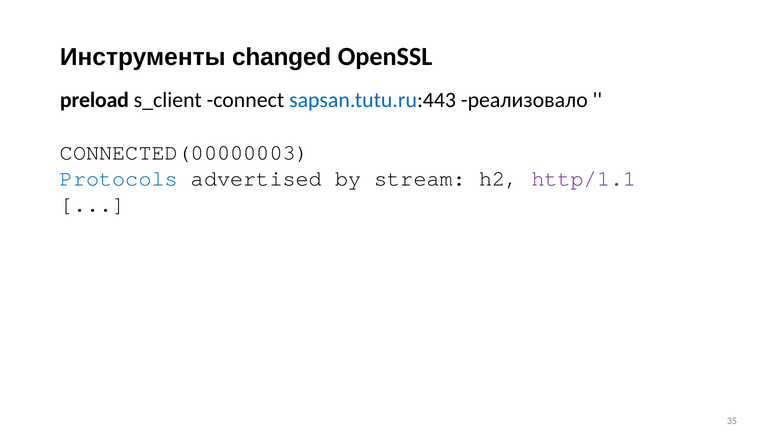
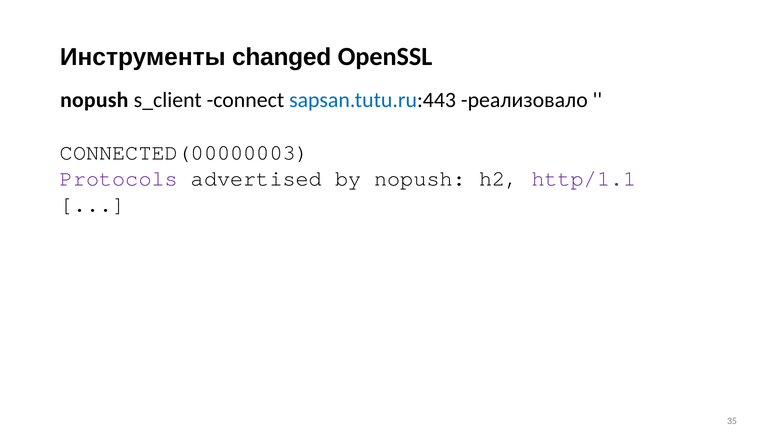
preload: preload -> nopush (94, 100)
Protocols colour: blue -> purple (119, 179)
by stream: stream -> nopush (420, 179)
